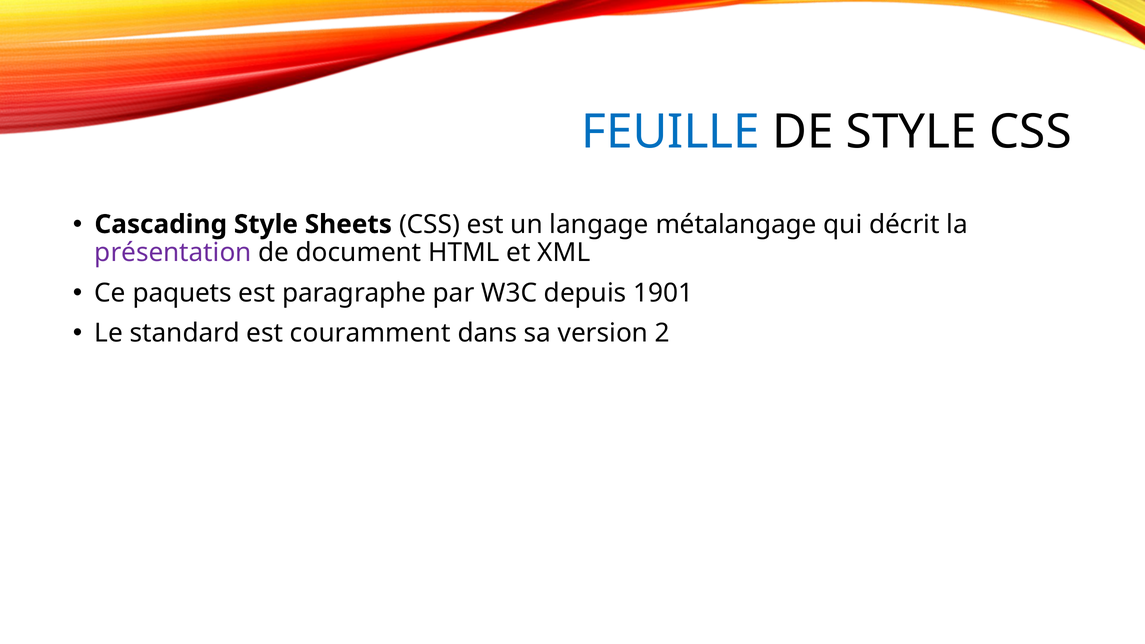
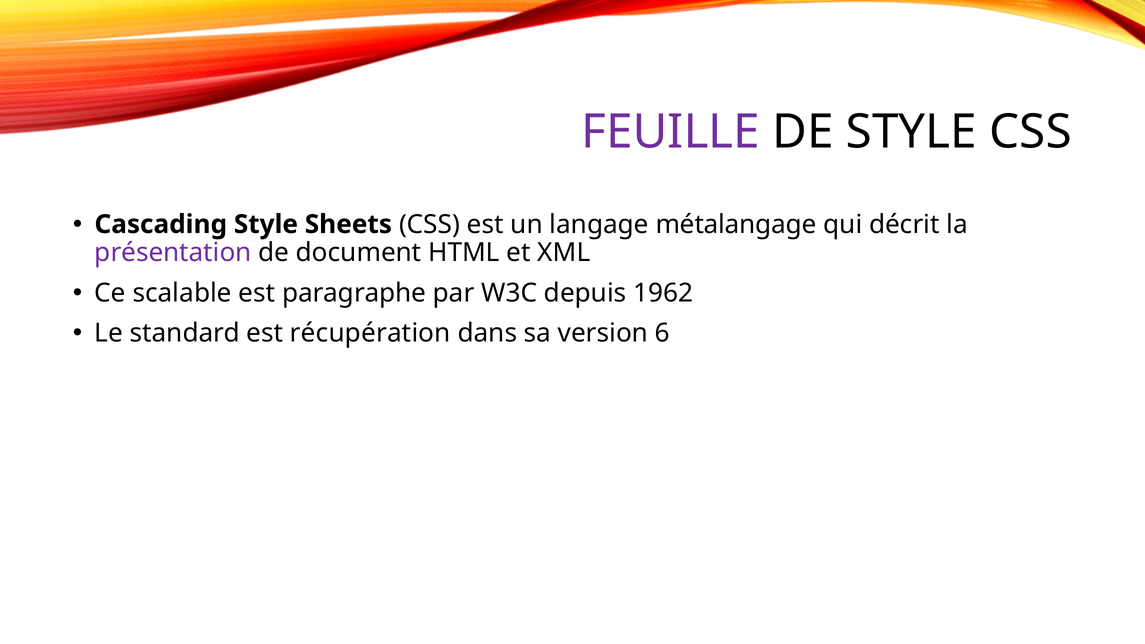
FEUILLE colour: blue -> purple (671, 132)
paquets: paquets -> scalable (182, 293)
1901: 1901 -> 1962 (663, 293)
couramment: couramment -> récupération (370, 333)
2: 2 -> 6 (662, 333)
